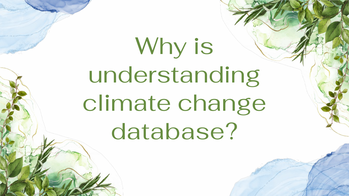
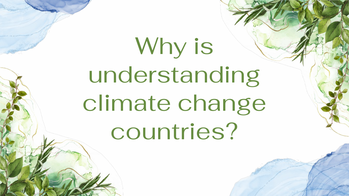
database: database -> countries (174, 132)
